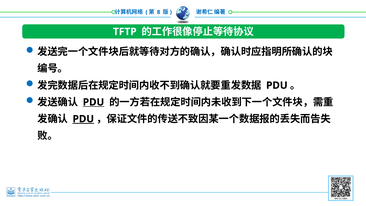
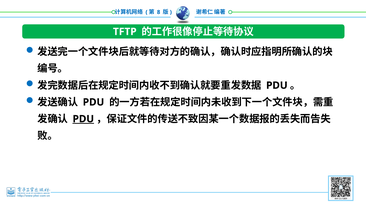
PDU underline: present -> none (93, 102)
